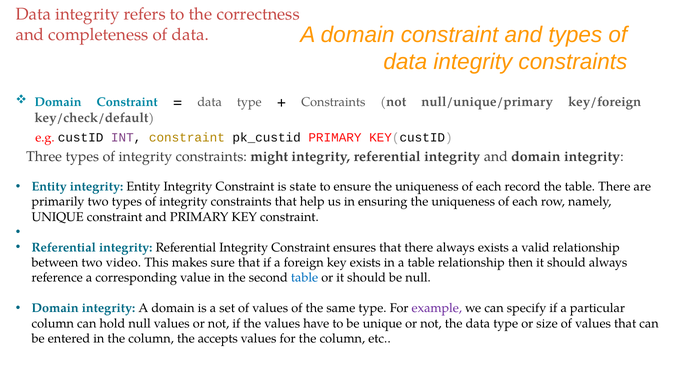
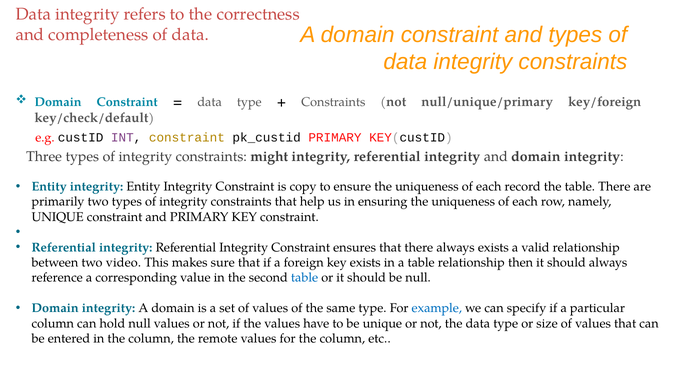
state: state -> copy (303, 186)
example colour: purple -> blue (437, 308)
accepts: accepts -> remote (218, 338)
